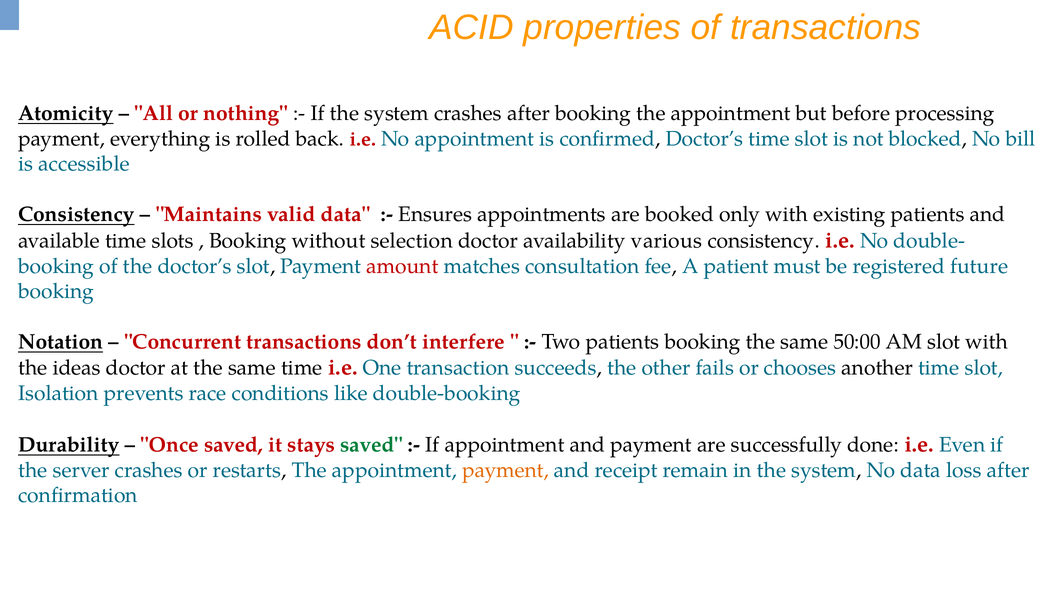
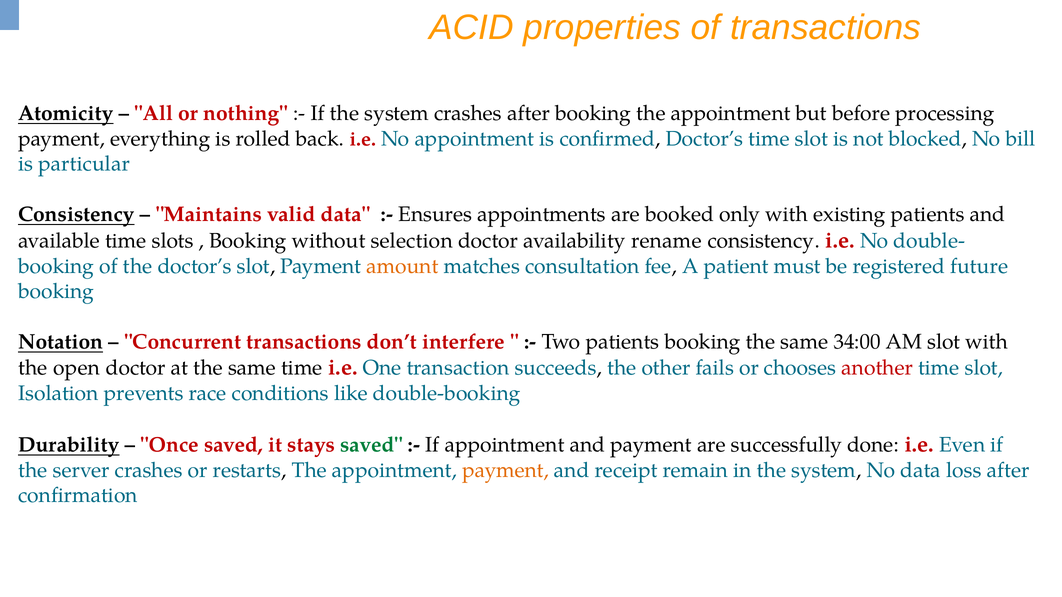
accessible: accessible -> particular (84, 164)
various: various -> rename (666, 241)
amount colour: red -> orange (402, 266)
50:00: 50:00 -> 34:00 (857, 342)
ideas: ideas -> open (77, 368)
another colour: black -> red (877, 368)
